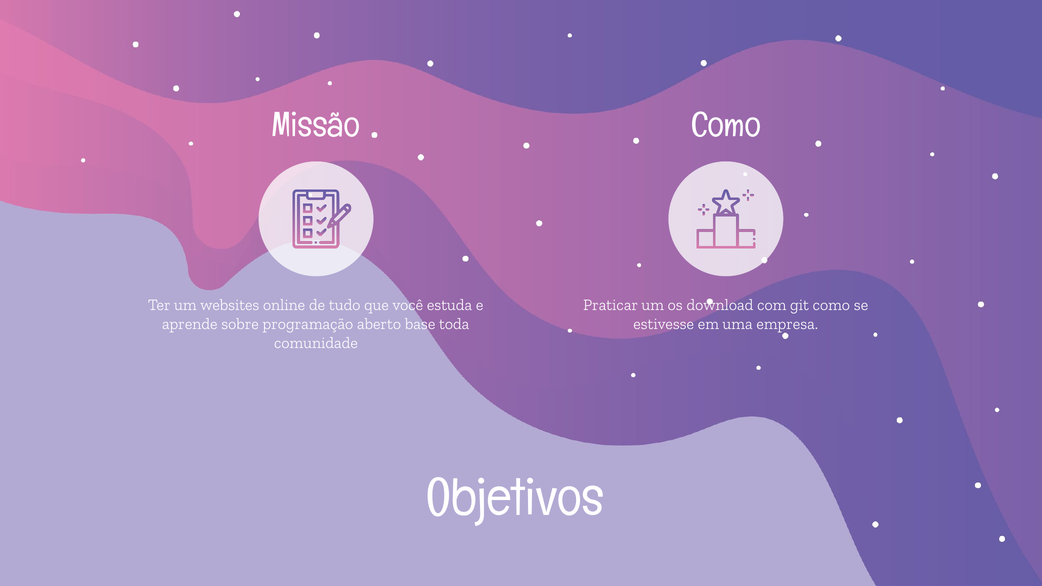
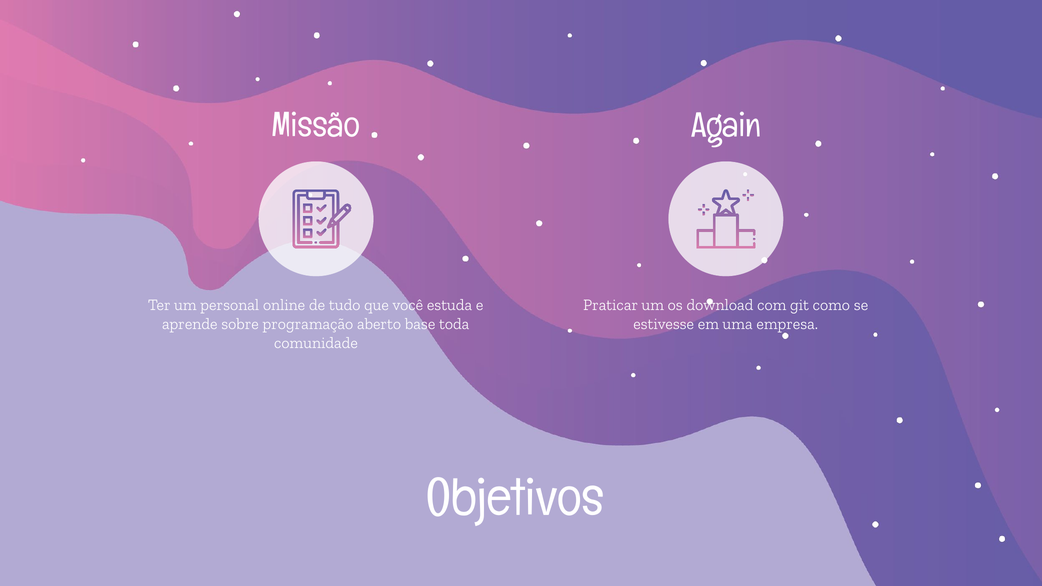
Como: Como -> Again (726, 125)
websites: websites -> personal (230, 305)
